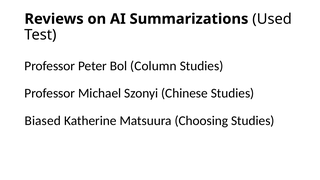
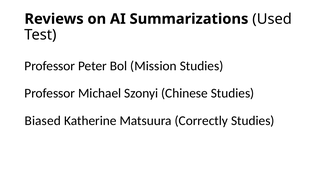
Column: Column -> Mission (153, 66)
Choosing: Choosing -> Correctly (201, 121)
